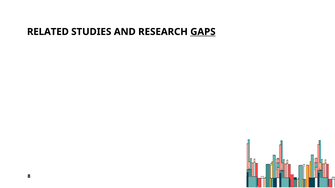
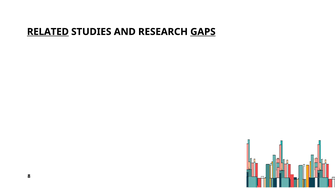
RELATED underline: none -> present (48, 32)
